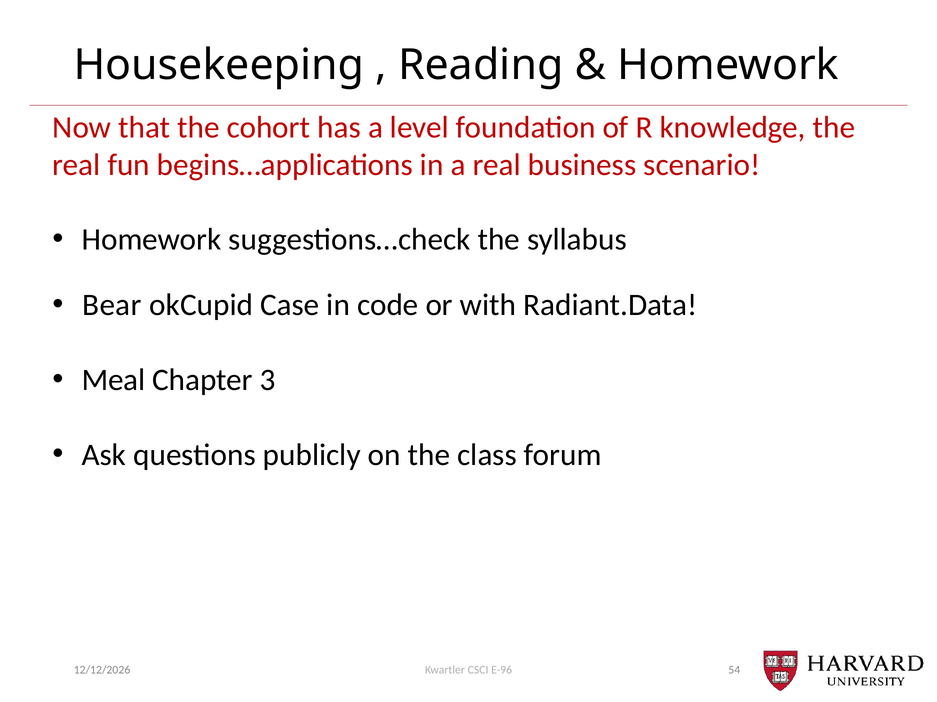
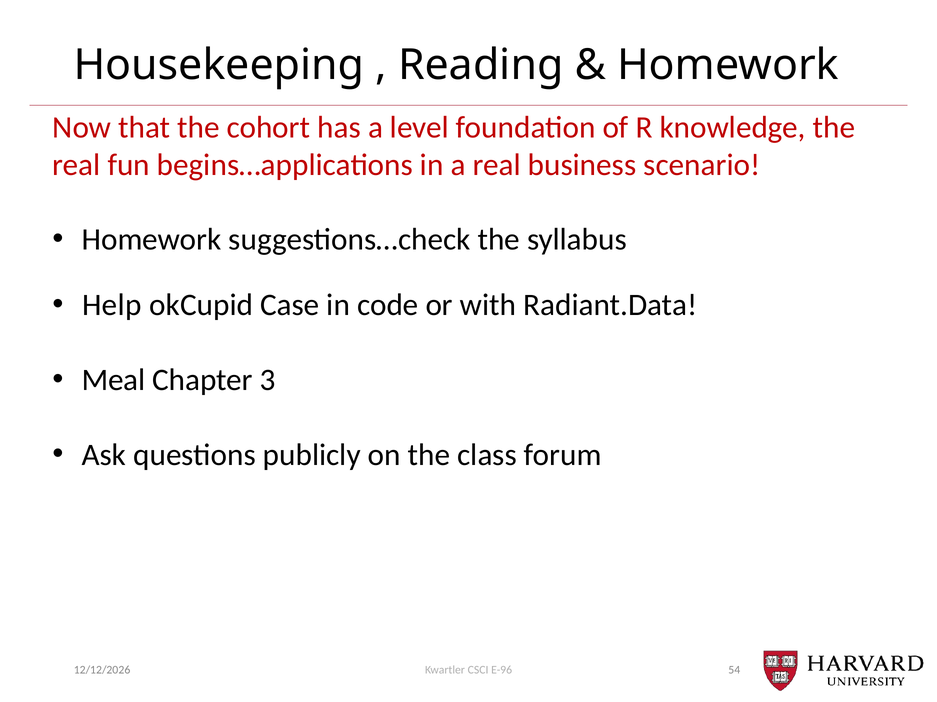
Bear: Bear -> Help (112, 305)
